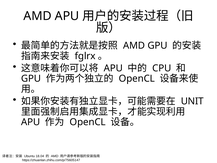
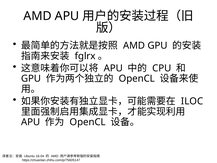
UNIT: UNIT -> ILOC (192, 101)
